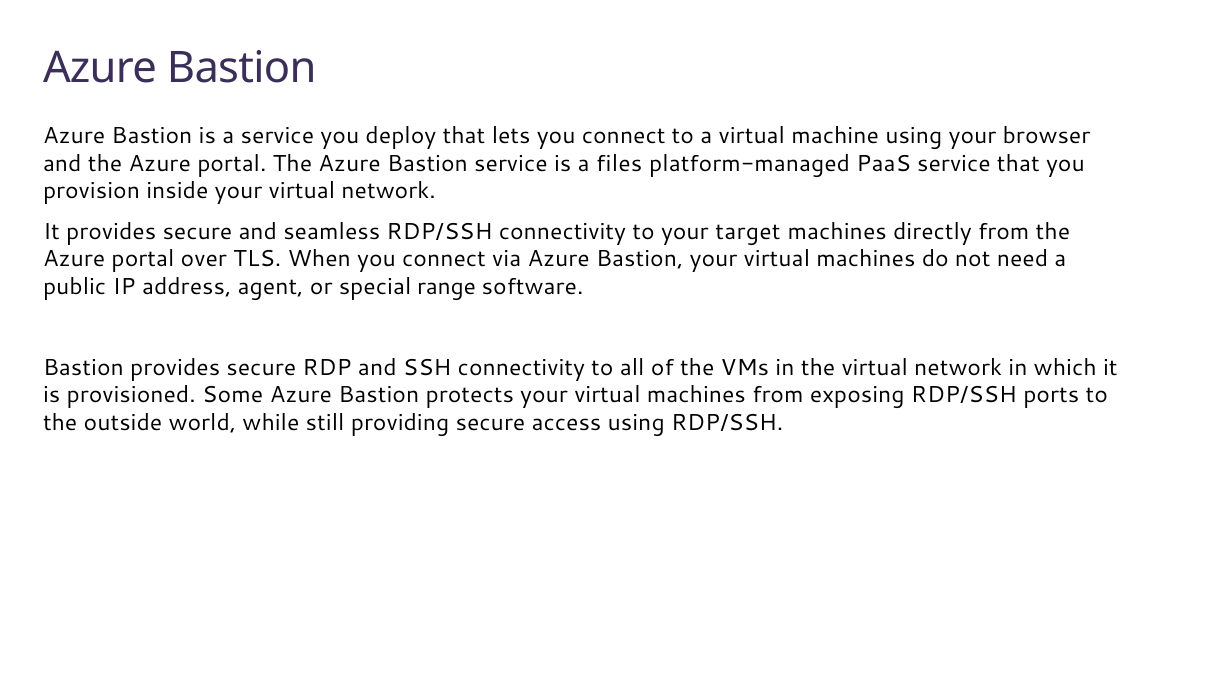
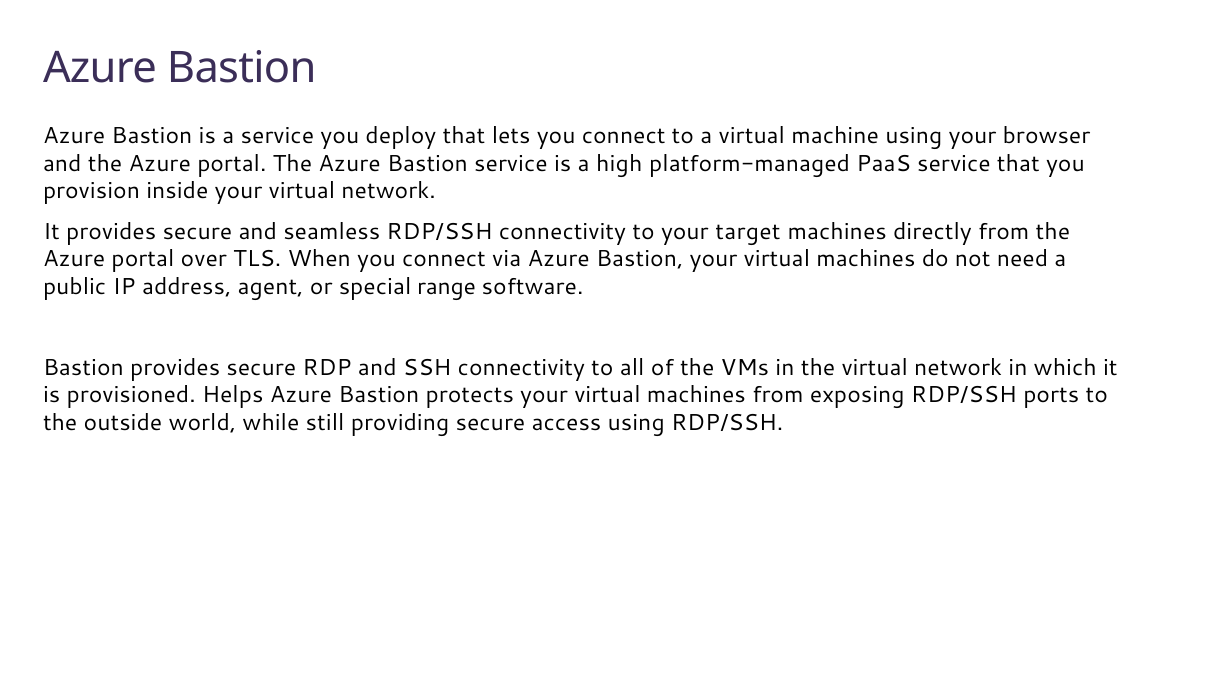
files: files -> high (619, 164)
Some: Some -> Helps (233, 396)
